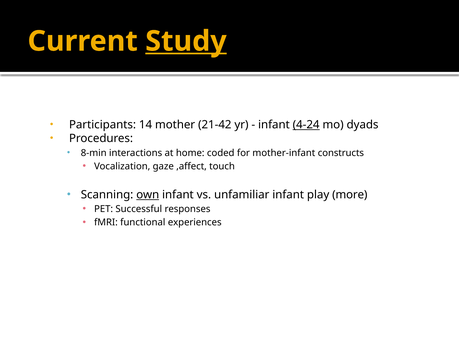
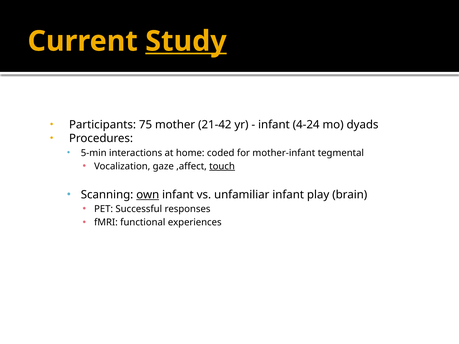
14: 14 -> 75 (146, 125)
4-24 underline: present -> none (306, 125)
8-min: 8-min -> 5-min (94, 153)
constructs: constructs -> tegmental (341, 153)
touch underline: none -> present (222, 166)
more: more -> brain (350, 195)
